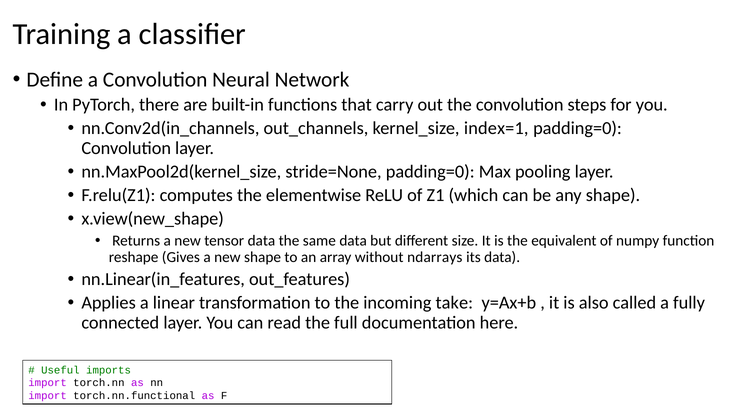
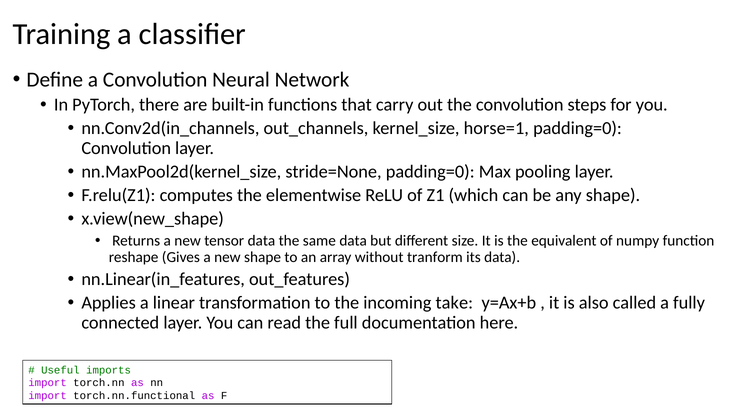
index=1: index=1 -> horse=1 (496, 128)
ndarrays: ndarrays -> tranform (435, 257)
